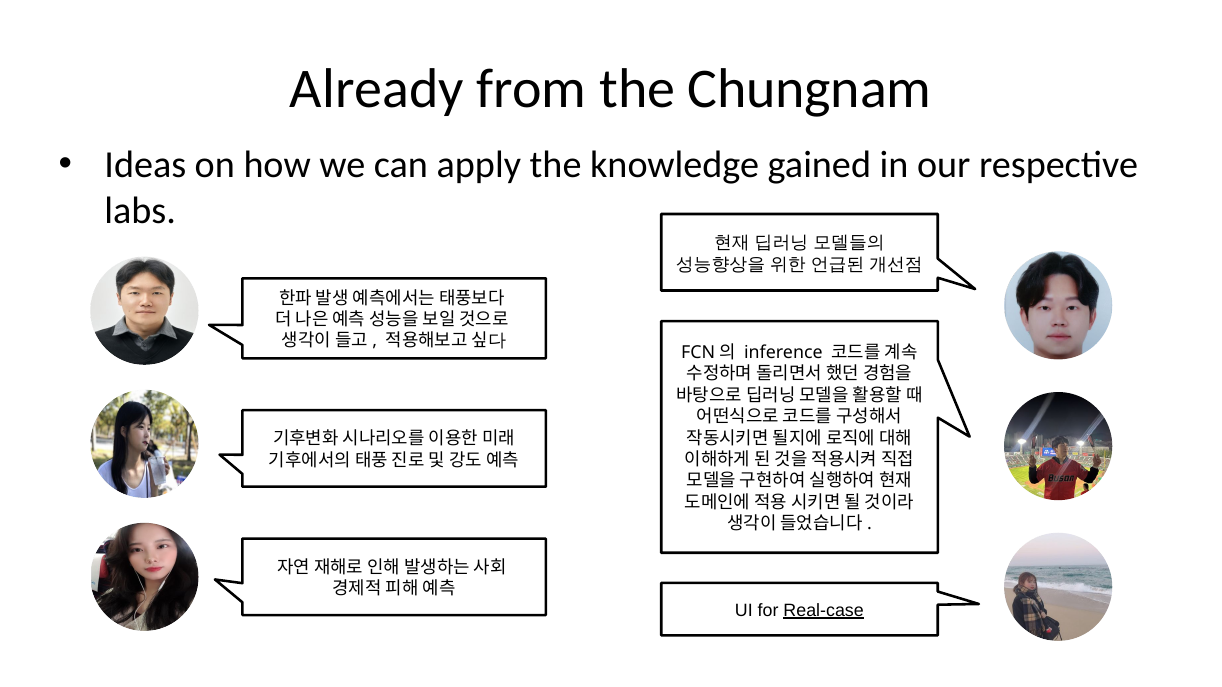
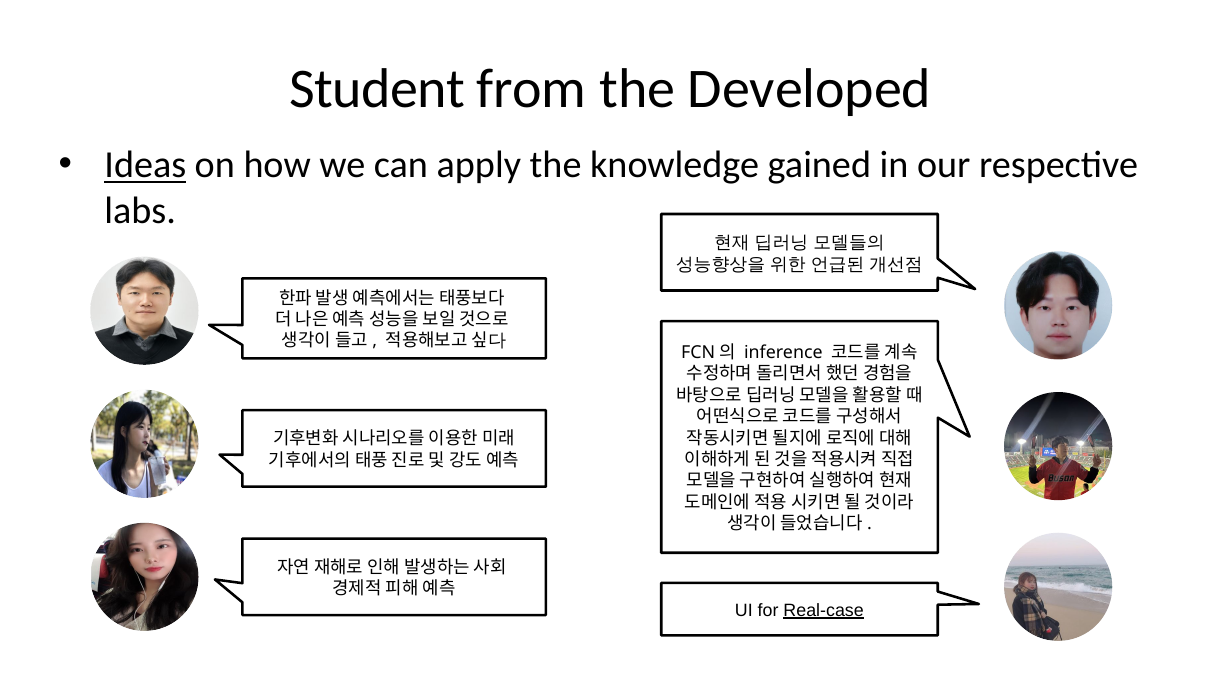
Already: Already -> Student (377, 89)
Chungnam: Chungnam -> Developed (810, 89)
Ideas underline: none -> present (145, 165)
